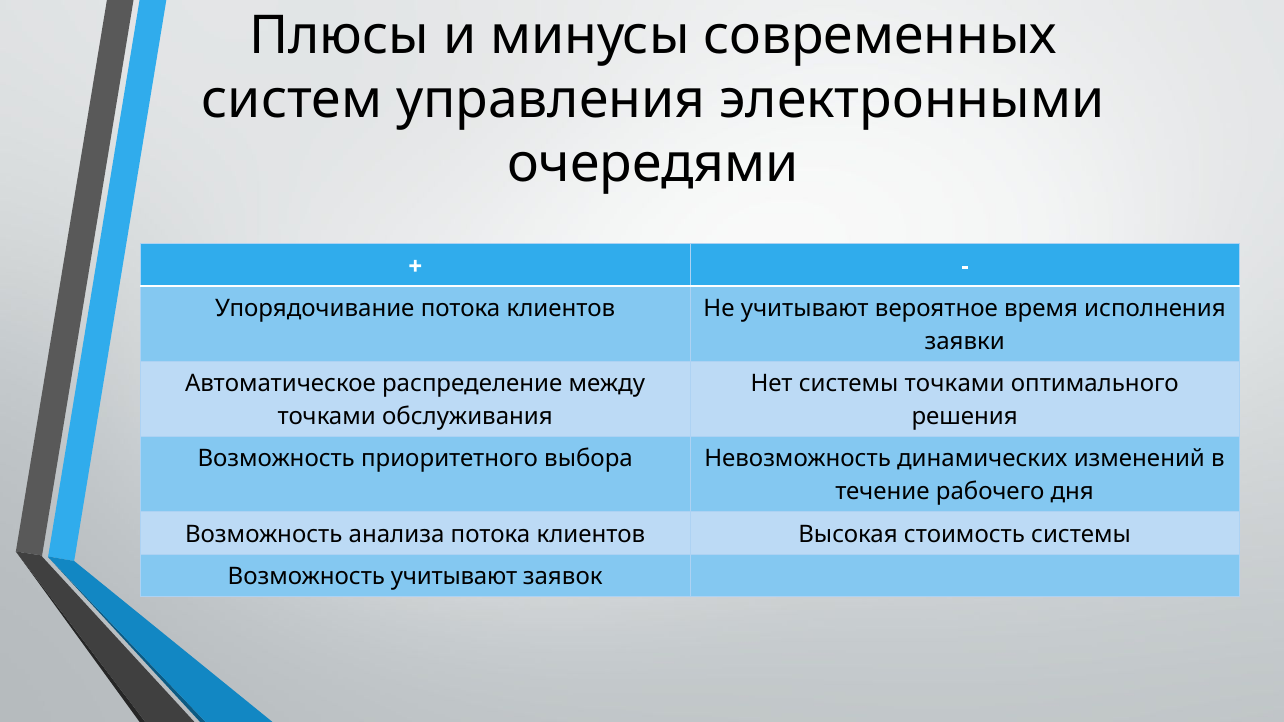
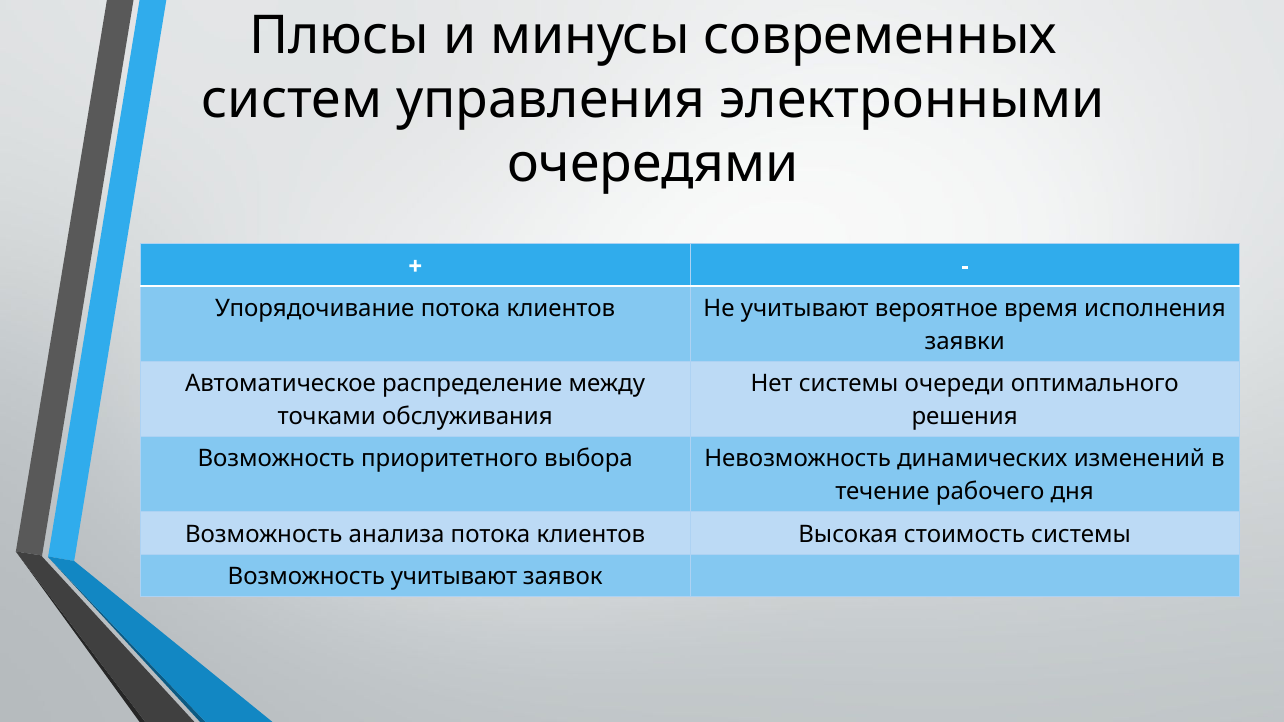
системы точками: точками -> очереди (955, 384)
